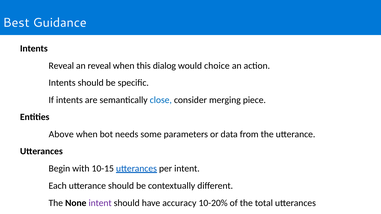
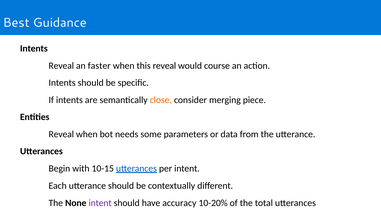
an reveal: reveal -> faster (99, 66)
this dialog: dialog -> reveal (164, 66)
choice: choice -> course (217, 66)
close colour: blue -> orange (161, 100)
Above: Above -> Reveal (61, 134)
